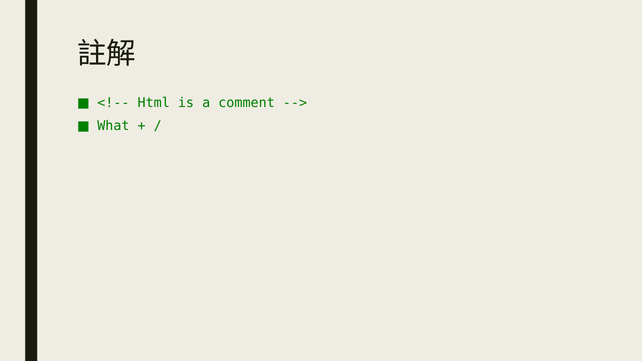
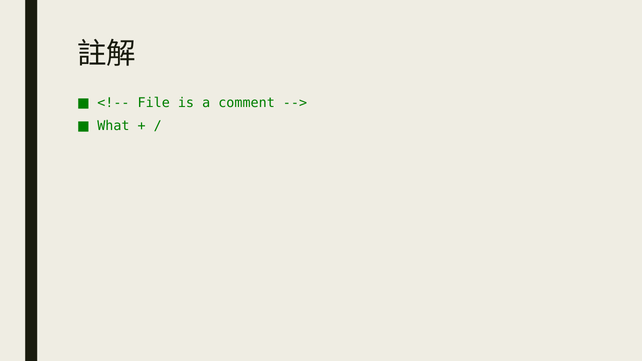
Html: Html -> File (154, 103)
